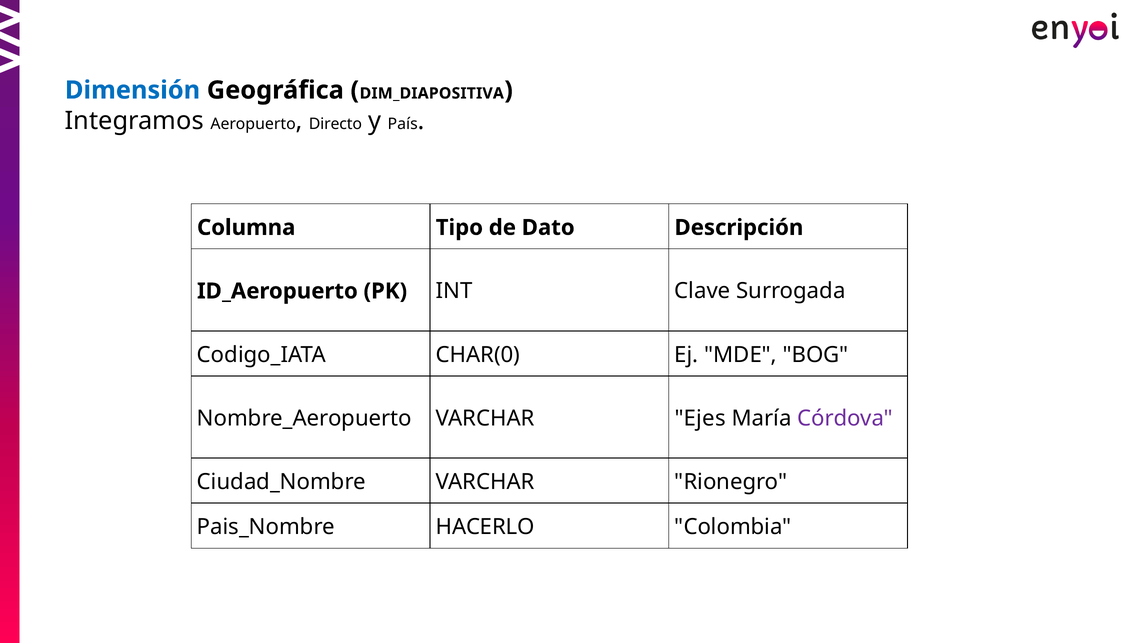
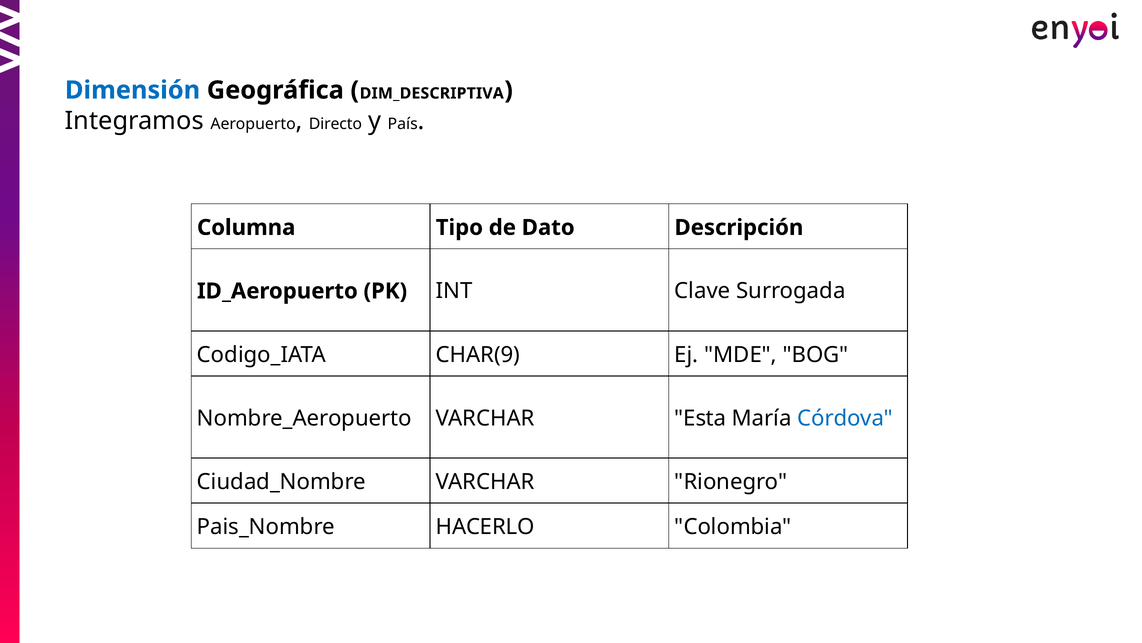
DIM_DIAPOSITIVA: DIM_DIAPOSITIVA -> DIM_DESCRIPTIVA (432, 93)
CHAR(0: CHAR(0 -> CHAR(9 (478, 354)
Ejes: Ejes -> Esta (700, 418)
Córdova colour: purple -> blue (845, 418)
